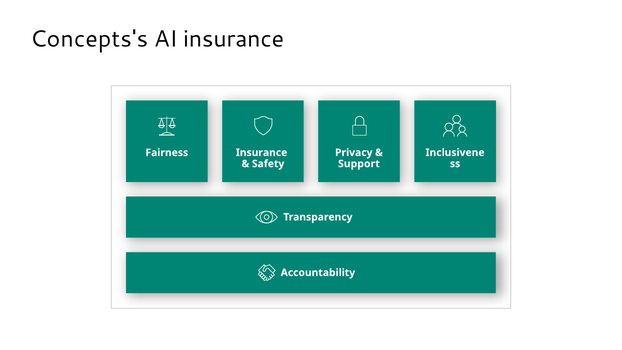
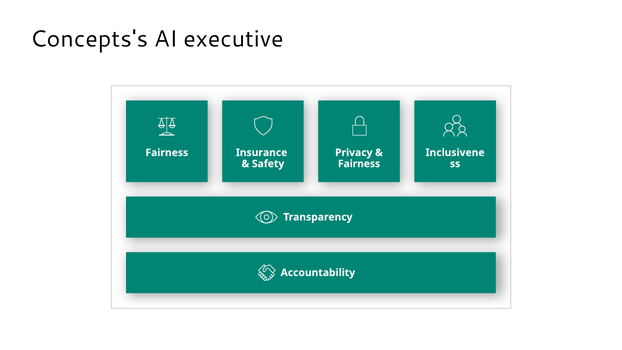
AI insurance: insurance -> executive (233, 39)
Support: Support -> Fairness (359, 164)
